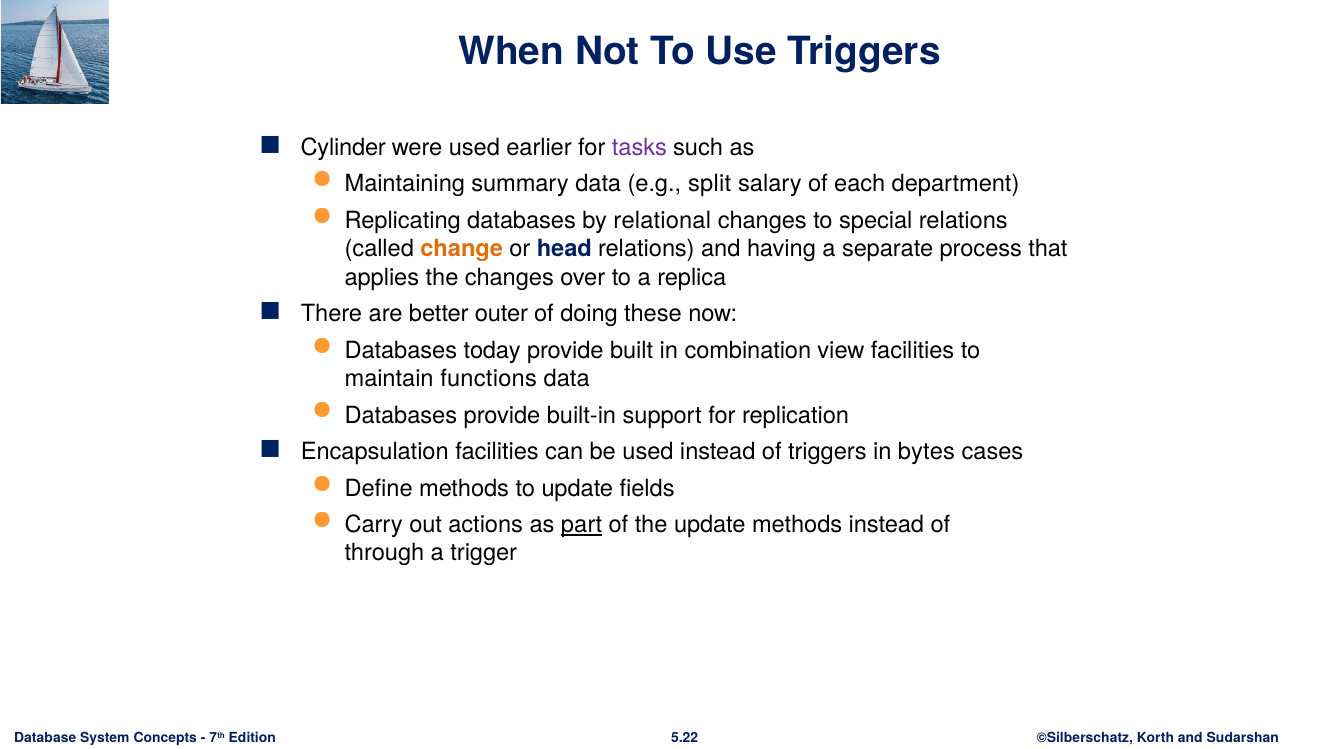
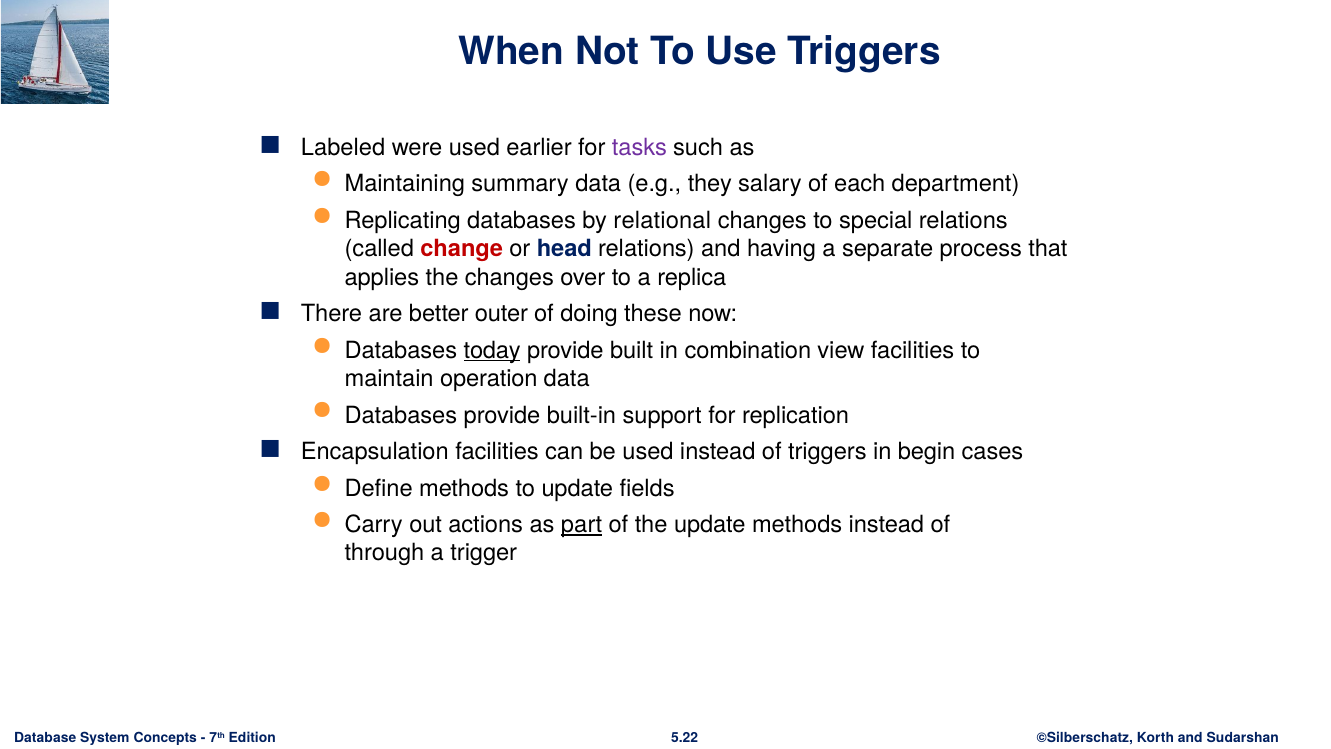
Cylinder: Cylinder -> Labeled (343, 148)
split: split -> they (710, 184)
change colour: orange -> red (462, 249)
today underline: none -> present (492, 350)
functions: functions -> operation (489, 379)
bytes: bytes -> begin (927, 452)
